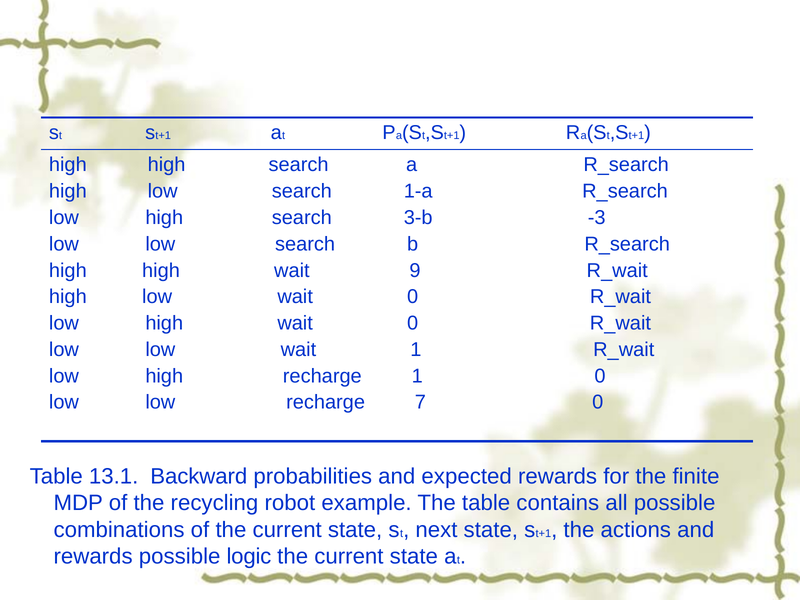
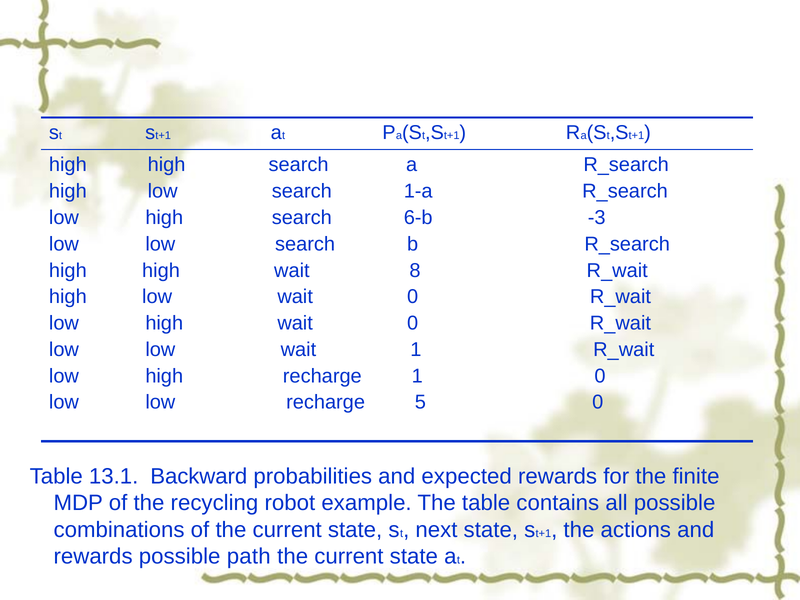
3-b: 3-b -> 6-b (418, 218)
9: 9 -> 8 (415, 270)
7: 7 -> 5 (420, 402)
logic: logic -> path (249, 556)
